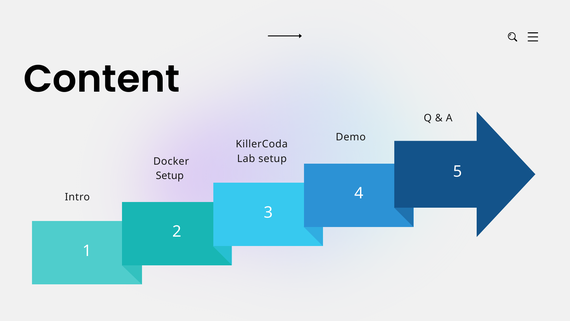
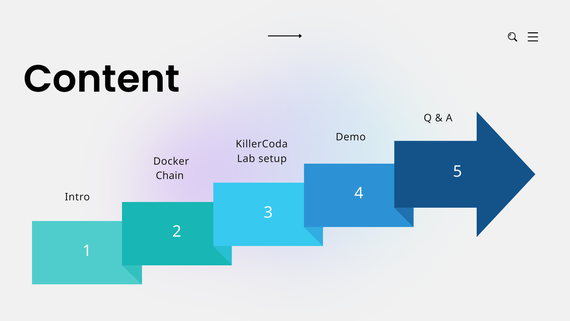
Setup: Setup -> Chain (170, 176)
